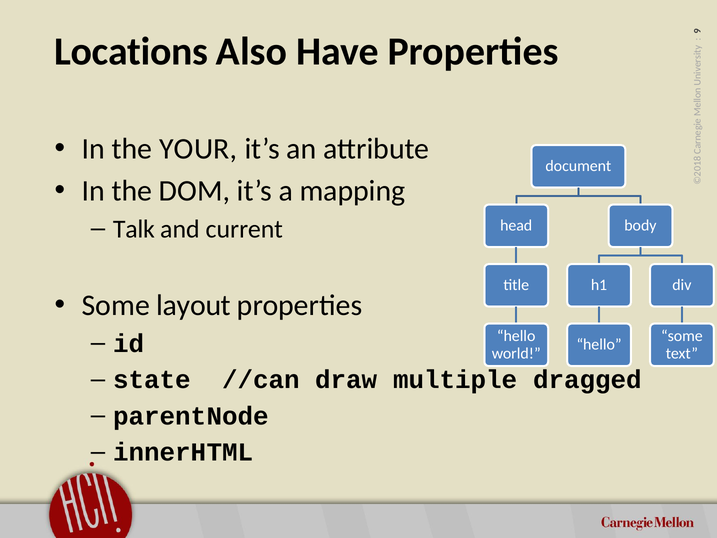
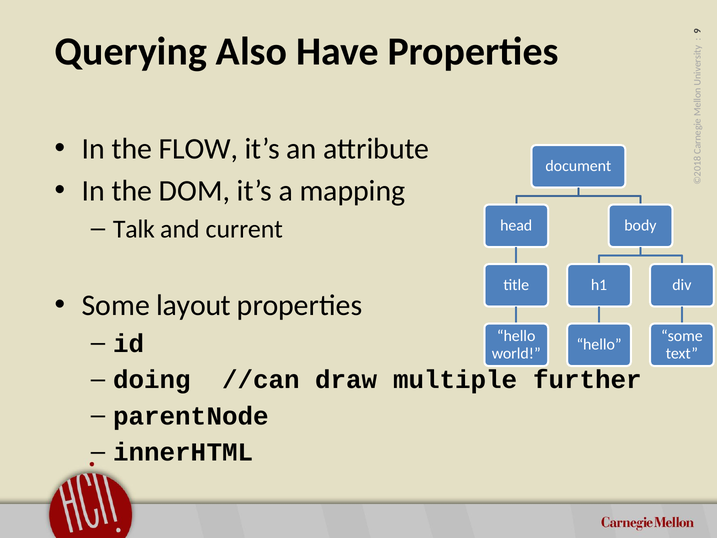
Locations: Locations -> Querying (131, 52)
YOUR: YOUR -> FLOW (199, 149)
state: state -> doing (152, 380)
dragged: dragged -> further (587, 380)
